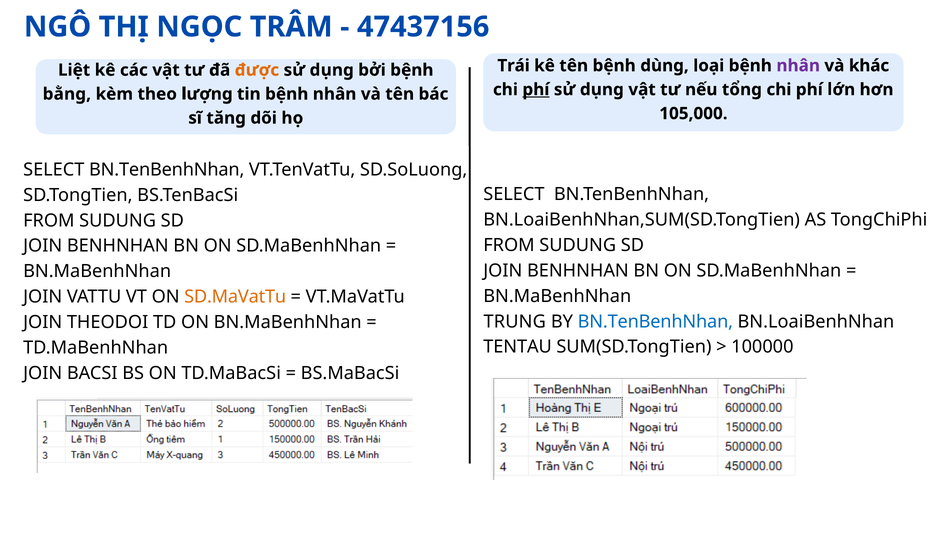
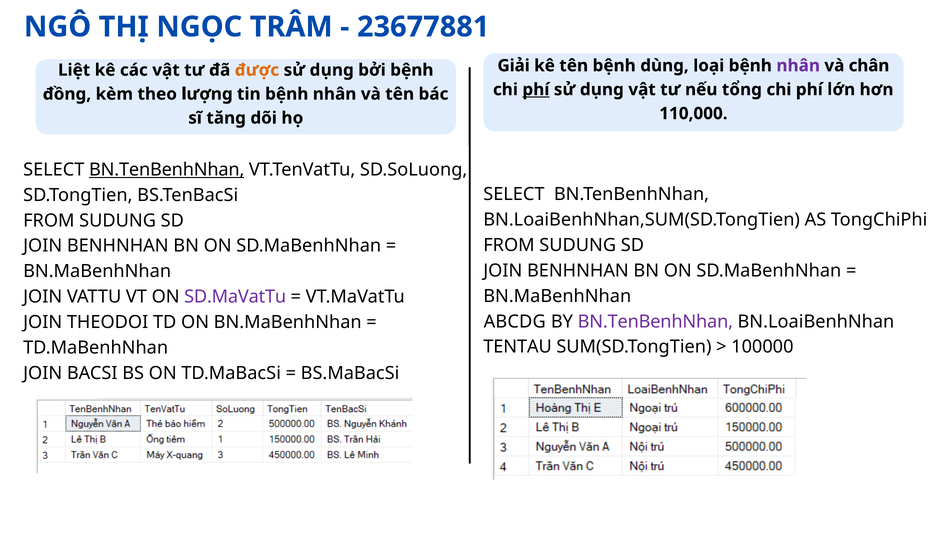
47437156: 47437156 -> 23677881 (423, 27)
Trái: Trái -> Giải (514, 66)
khác: khác -> chân (869, 66)
bằng: bằng -> đồng (67, 94)
105,000: 105,000 -> 110,000 (693, 113)
BN.TenBenhNhan underline: none -> present (167, 170)
SD.MaVatTu colour: orange -> purple (235, 297)
TRUNG: TRUNG -> ABCDG (515, 321)
BN.TenBenhNhan colour: blue -> purple (655, 321)
